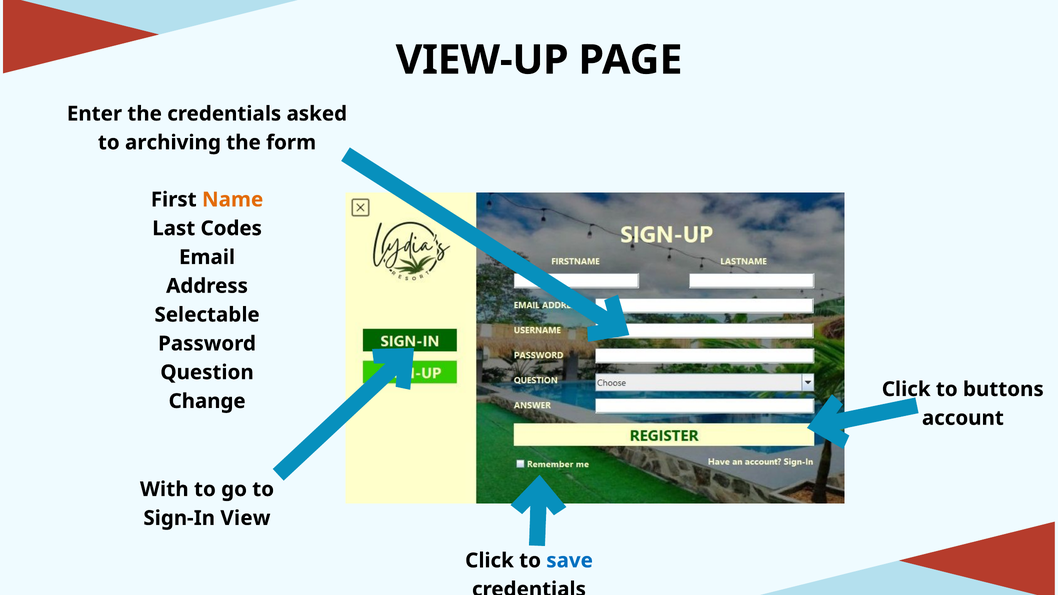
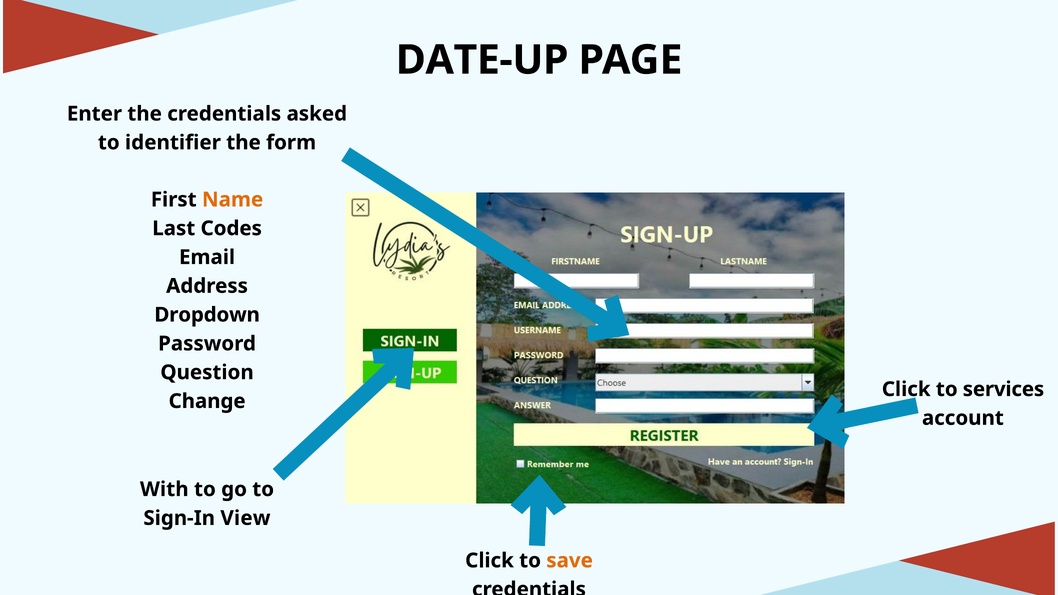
VIEW-UP: VIEW-UP -> DATE-UP (482, 60)
archiving: archiving -> identifier (173, 143)
Selectable: Selectable -> Dropdown (207, 315)
buttons: buttons -> services (1003, 389)
save colour: blue -> orange (570, 561)
